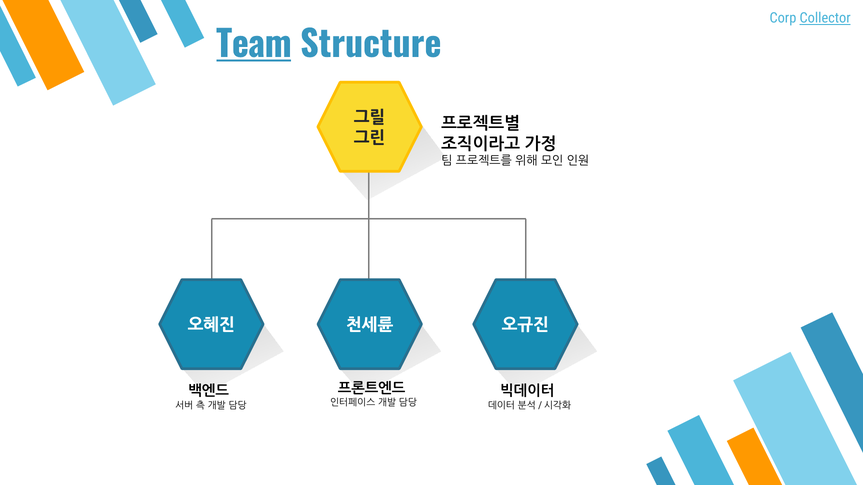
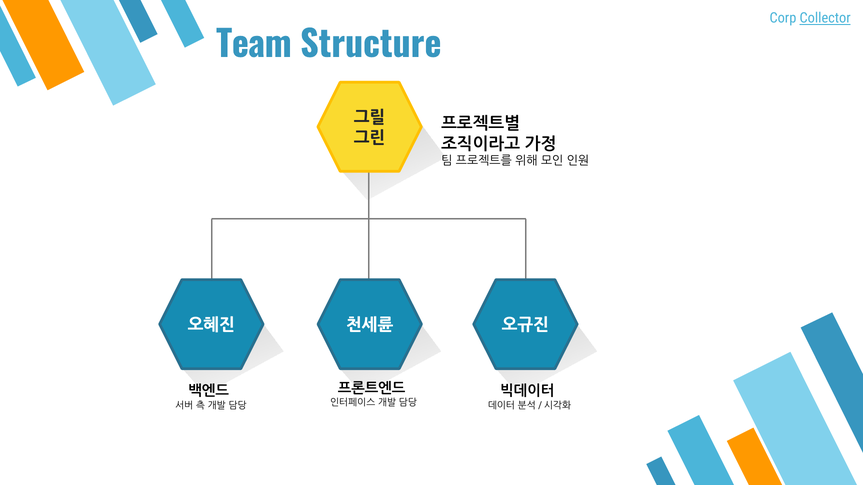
Team underline: present -> none (254, 45)
